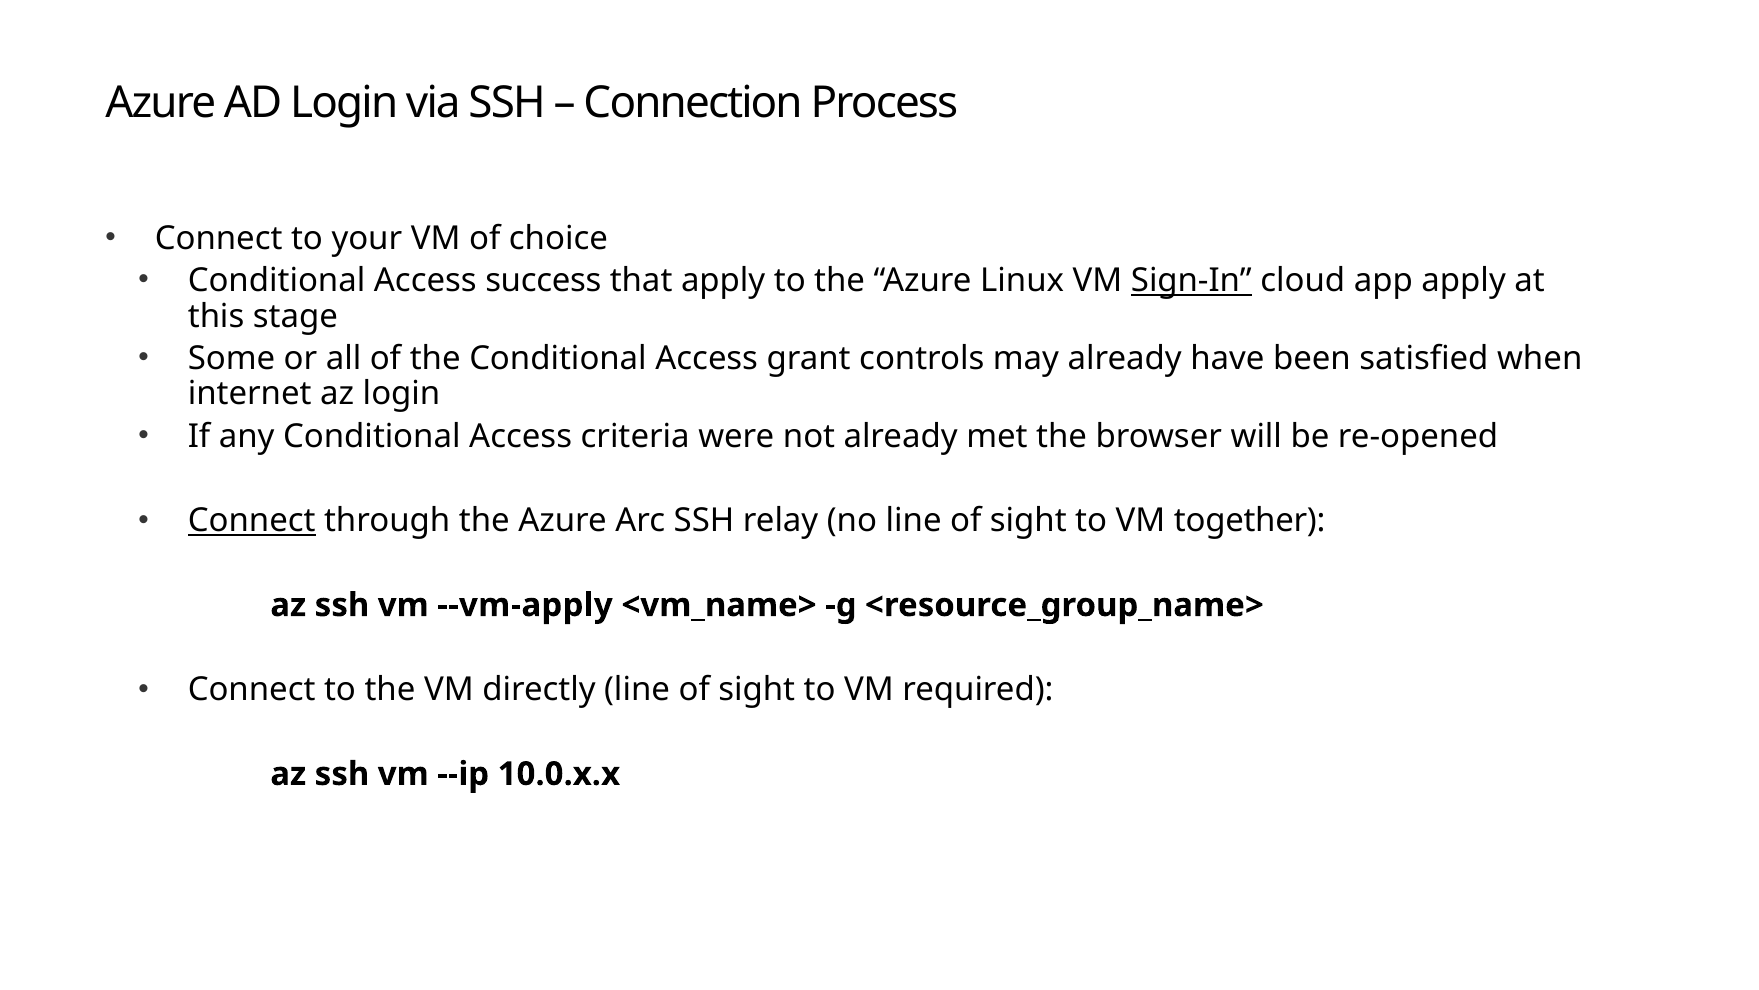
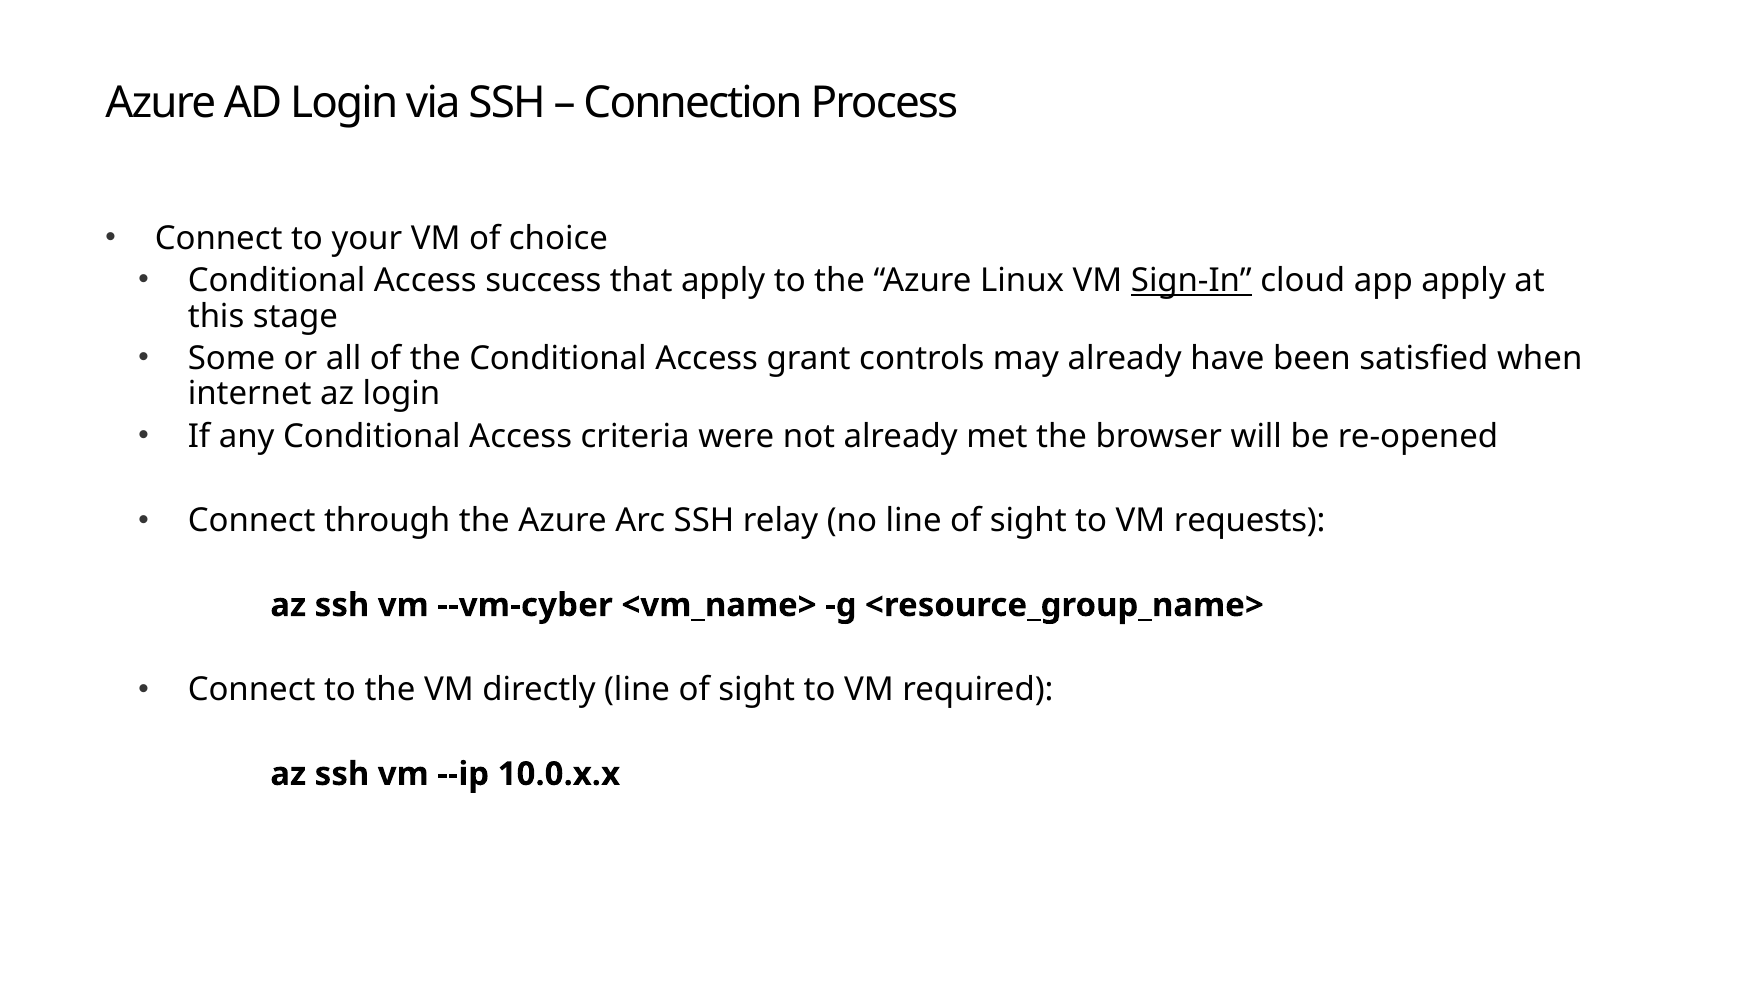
Connect underline: present -> none (252, 520)
together: together -> requests (1250, 520)
--vm-apply: --vm-apply -> --vm-cyber (525, 605)
